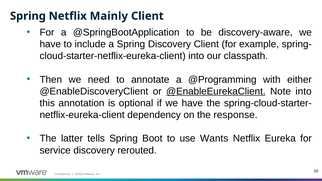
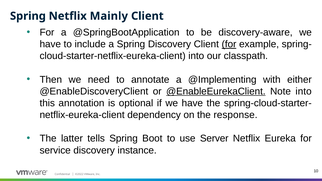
for underline: none -> present (229, 44)
@Programming: @Programming -> @Implementing (222, 80)
Wants: Wants -> Server (214, 139)
rerouted: rerouted -> instance (137, 150)
